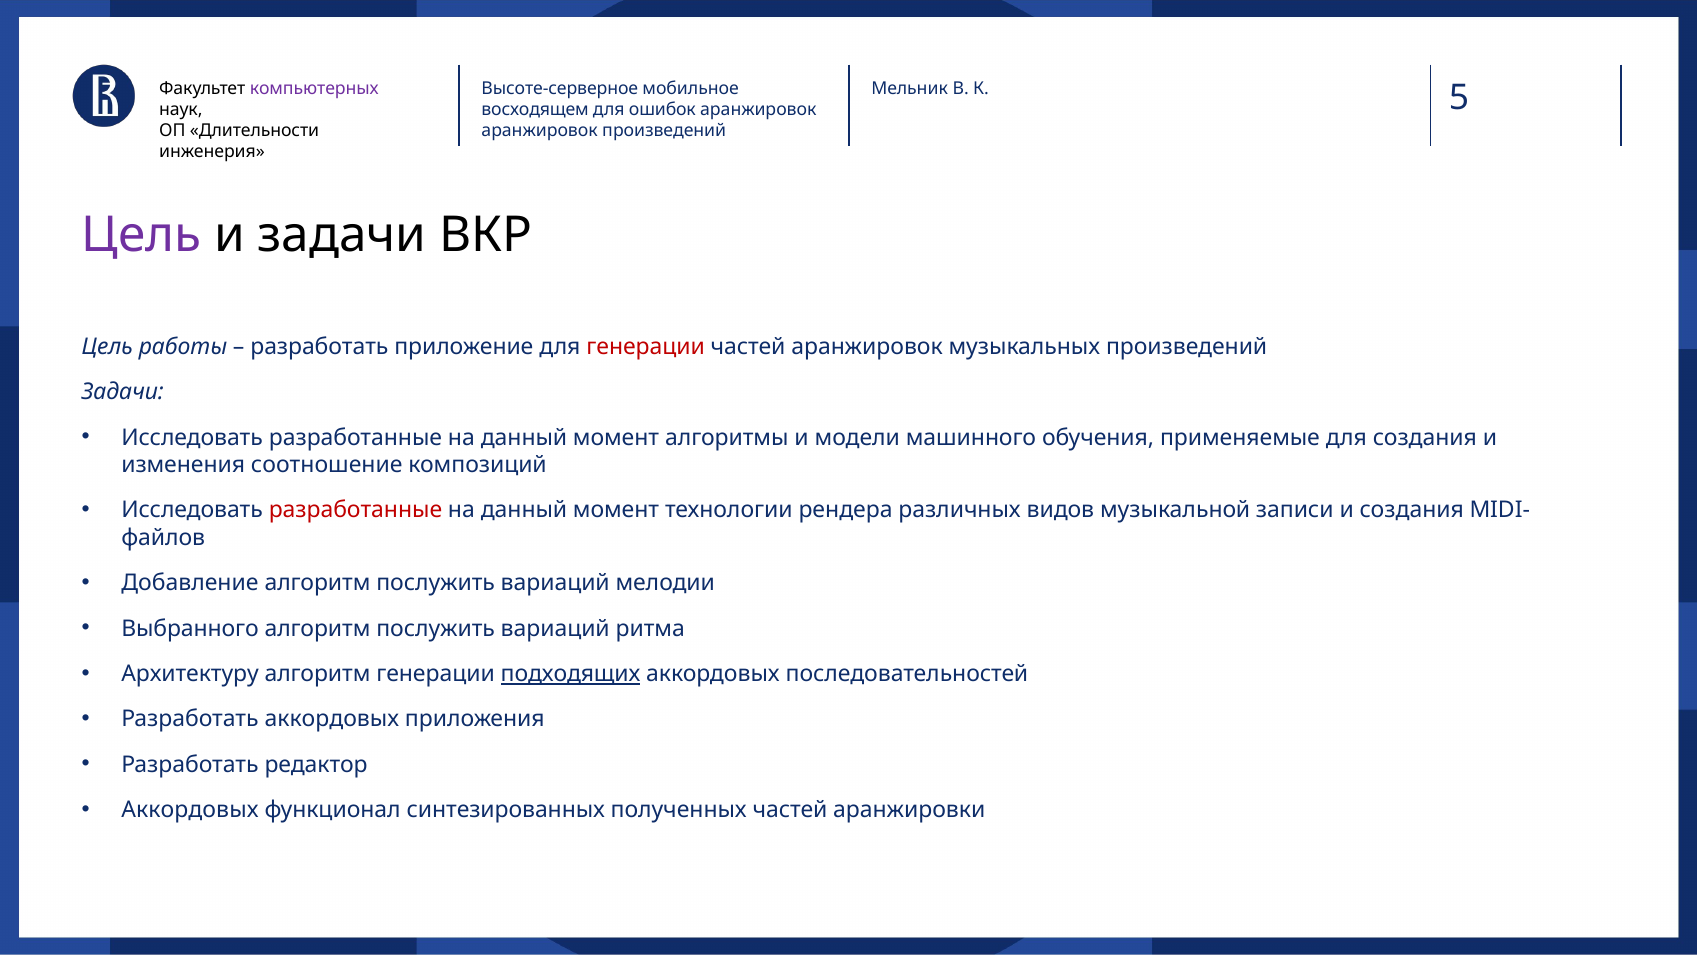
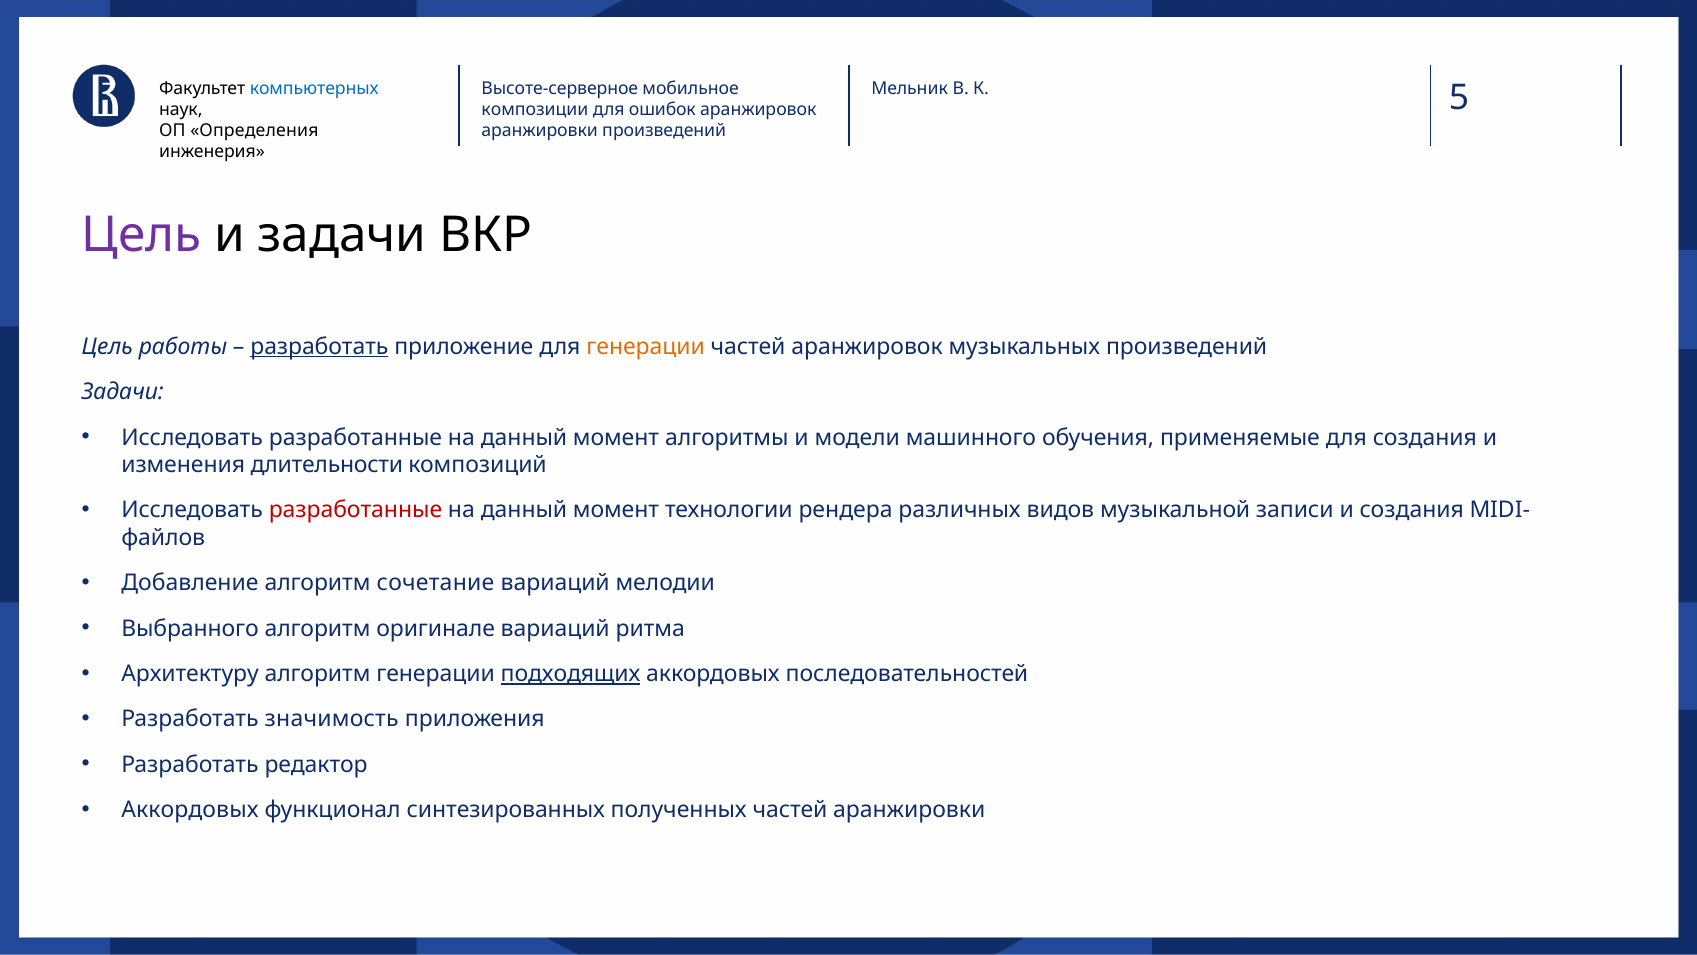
компьютерных colour: purple -> blue (314, 88)
восходящем: восходящем -> композиции (535, 109)
Длительности: Длительности -> Определения (254, 131)
аранжировок: аранжировок -> аранжировки (540, 131)
разработать underline: none -> present (319, 347)
генерации colour: red -> orange (646, 347)
соотношение: соотношение -> длительности (327, 465)
послужить: послужить -> сочетание (435, 583)
послужить: послужить -> оригинале (436, 628)
Разработать аккордовых: аккордовых -> значимость (332, 719)
